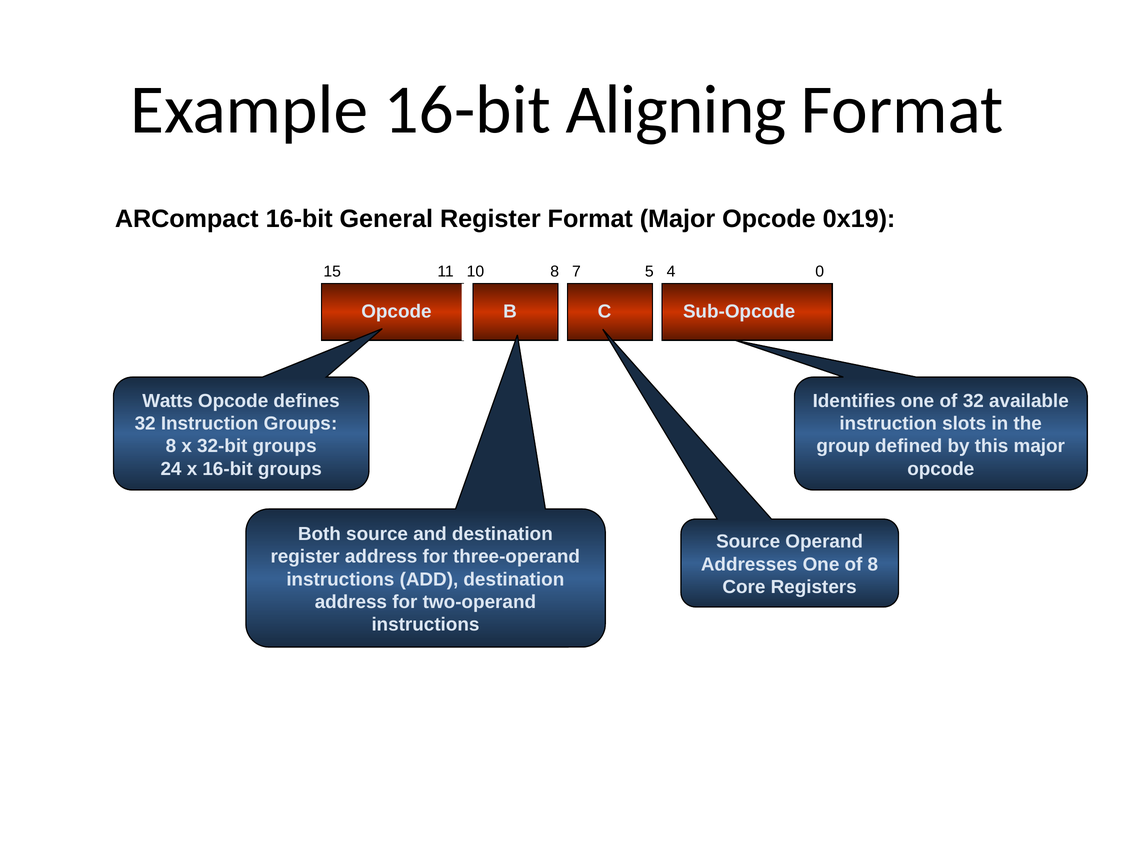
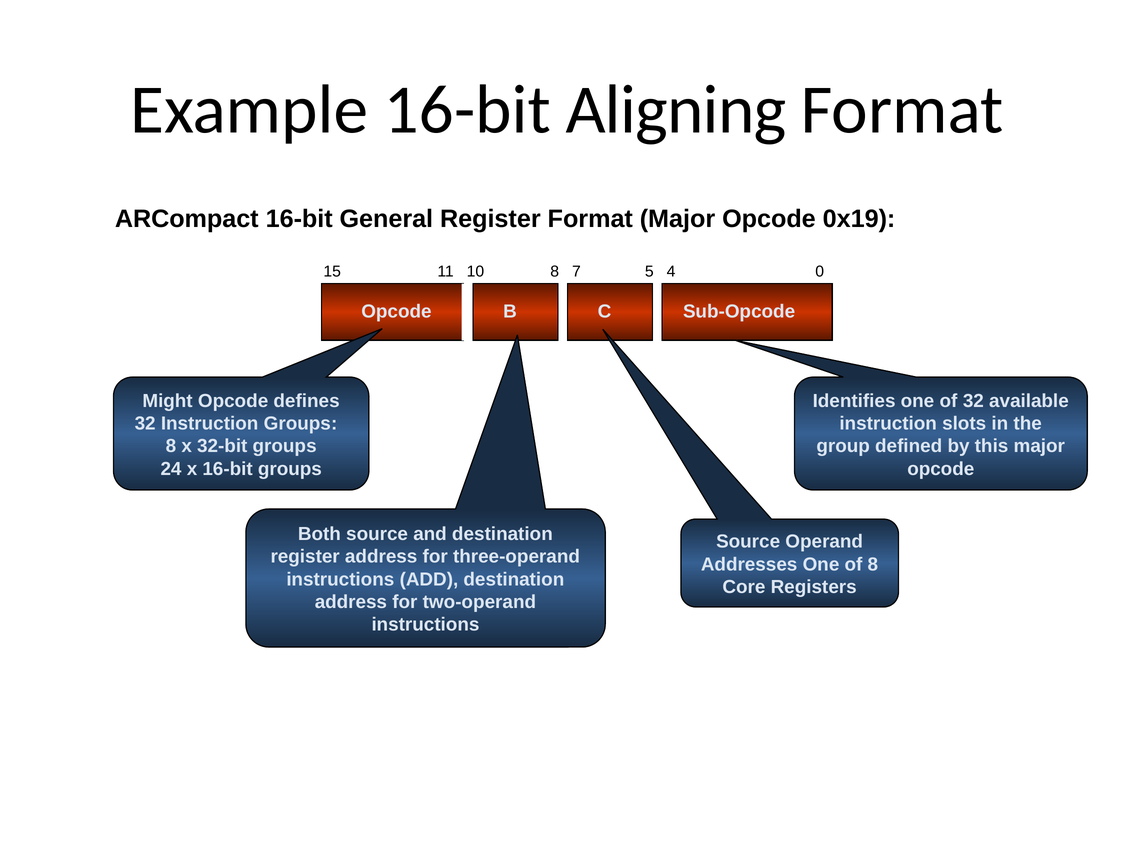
Watts: Watts -> Might (168, 401)
